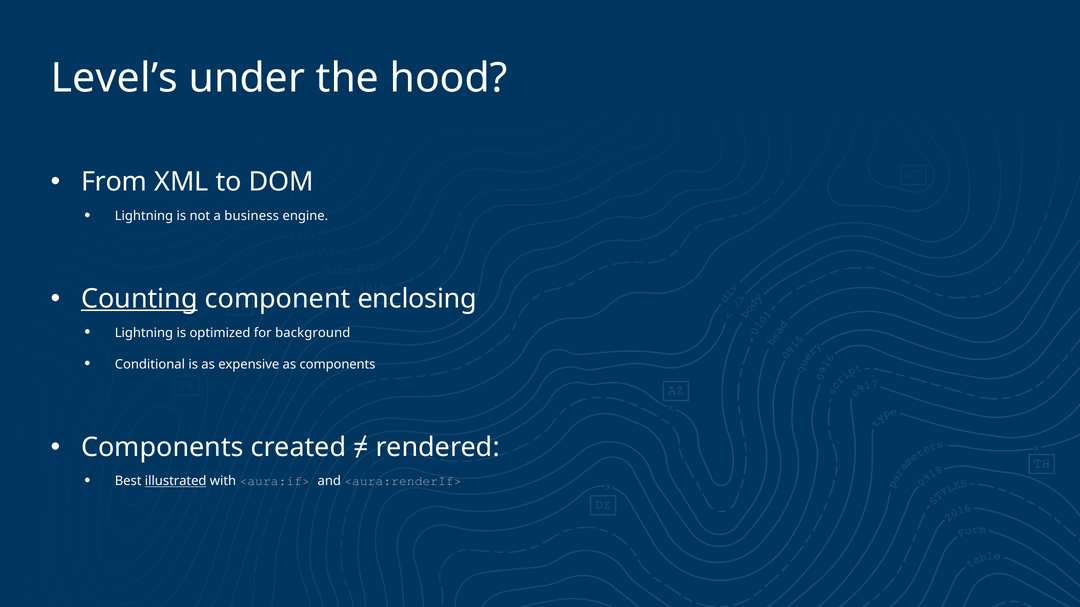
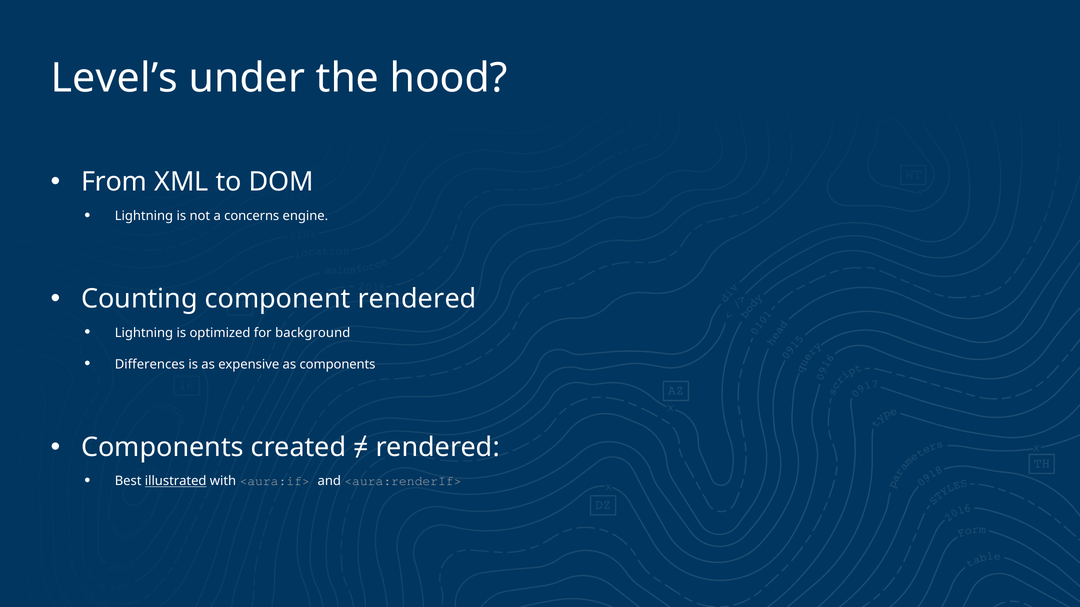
business: business -> concerns (252, 216)
Counting underline: present -> none (139, 299)
component enclosing: enclosing -> rendered (417, 299)
Conditional: Conditional -> Differences (150, 365)
